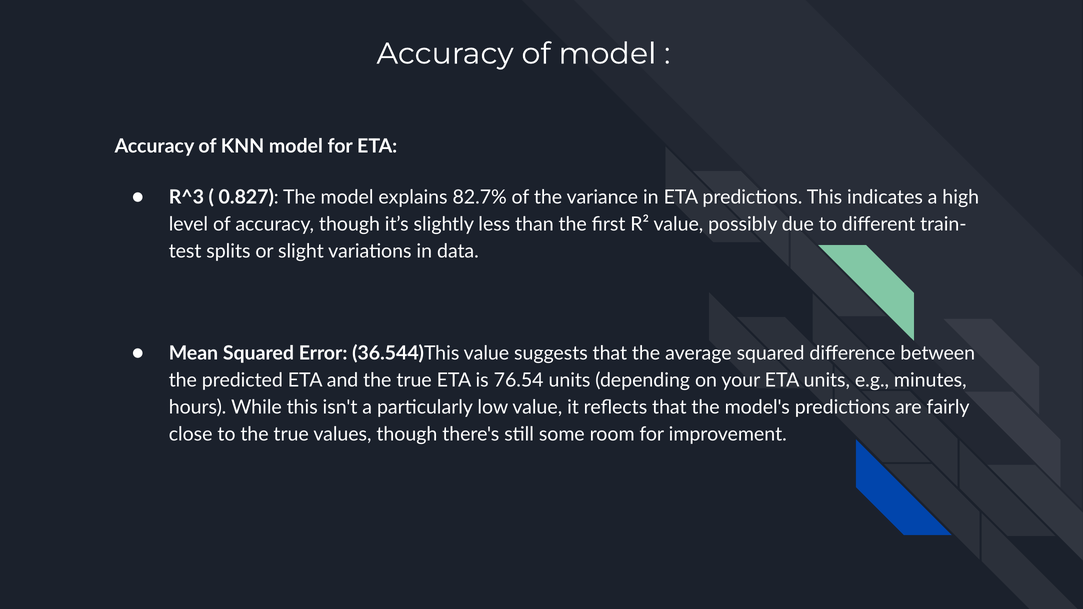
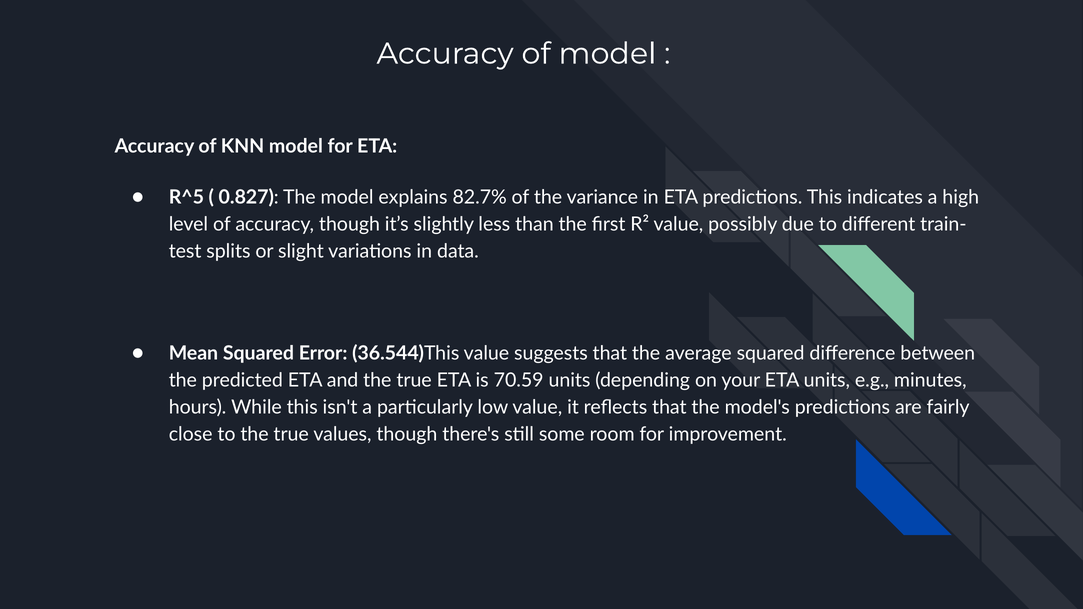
R^3: R^3 -> R^5 (186, 197)
76.54: 76.54 -> 70.59 (519, 380)
